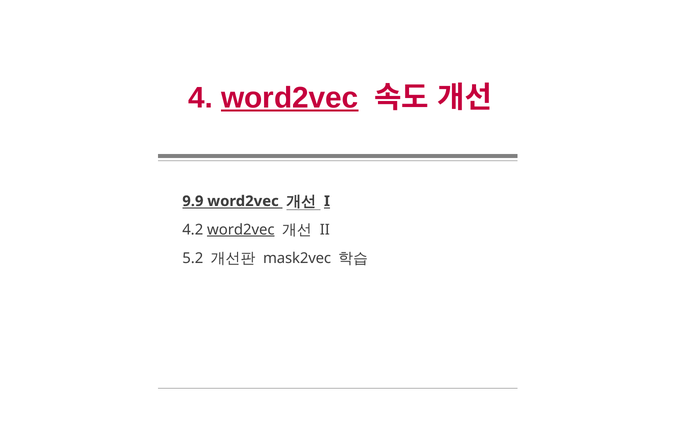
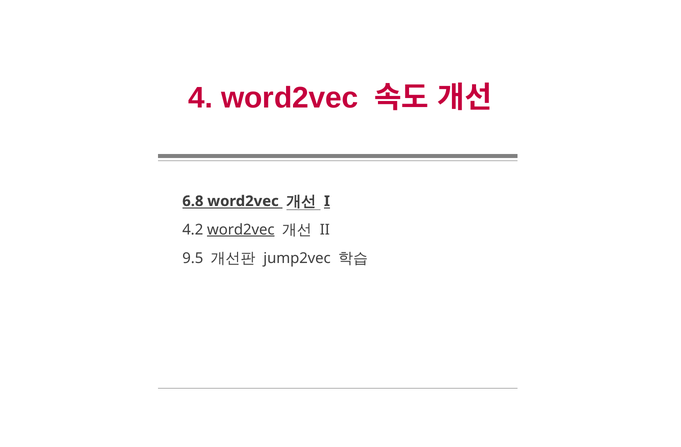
word2vec underline: present -> none (290, 98)
9.9: 9.9 -> 6.8 (193, 201)
5.2: 5.2 -> 9.5 (193, 258)
mask2vec: mask2vec -> jump2vec (297, 258)
